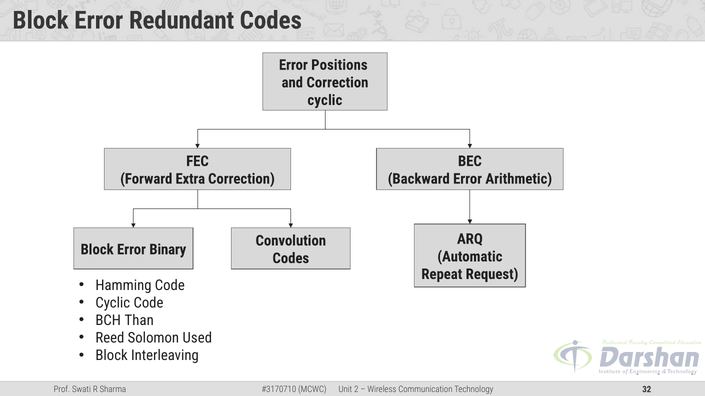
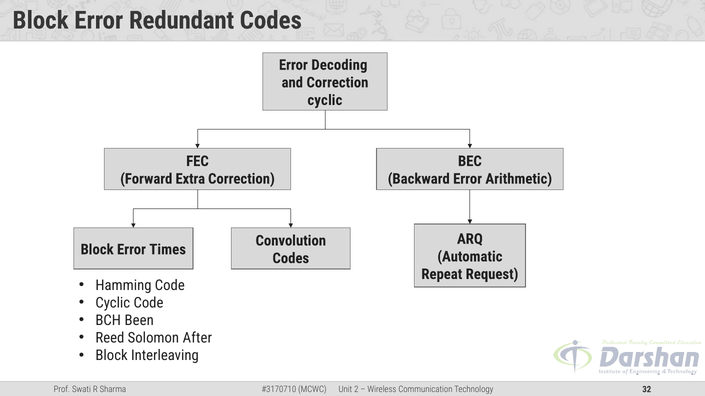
Positions: Positions -> Decoding (339, 65)
Binary: Binary -> Times (168, 250)
Than: Than -> Been (139, 321)
Used: Used -> After (197, 338)
